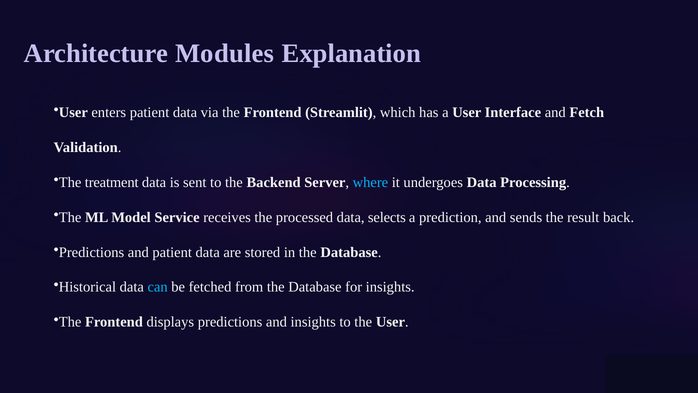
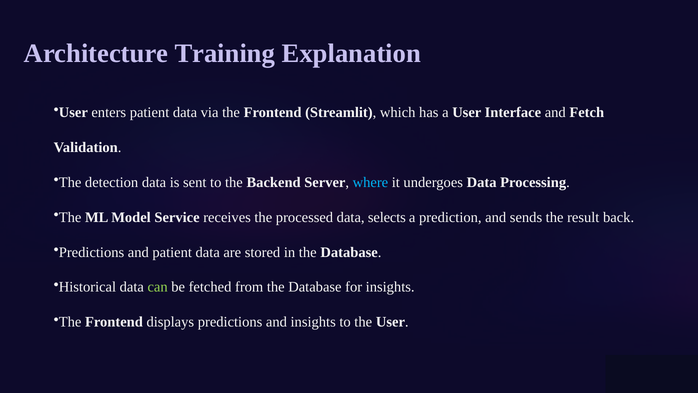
Modules: Modules -> Training (225, 53)
treatment: treatment -> detection (112, 182)
can colour: light blue -> light green (158, 287)
